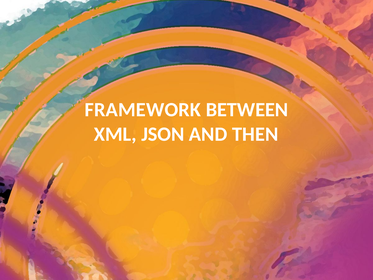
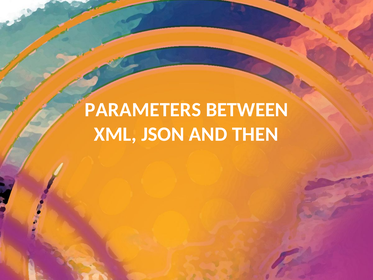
FRAMEWORK: FRAMEWORK -> PARAMETERS (143, 110)
